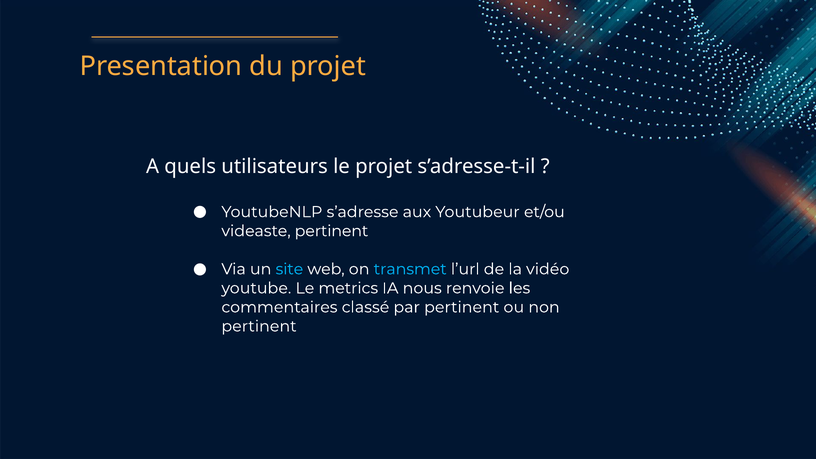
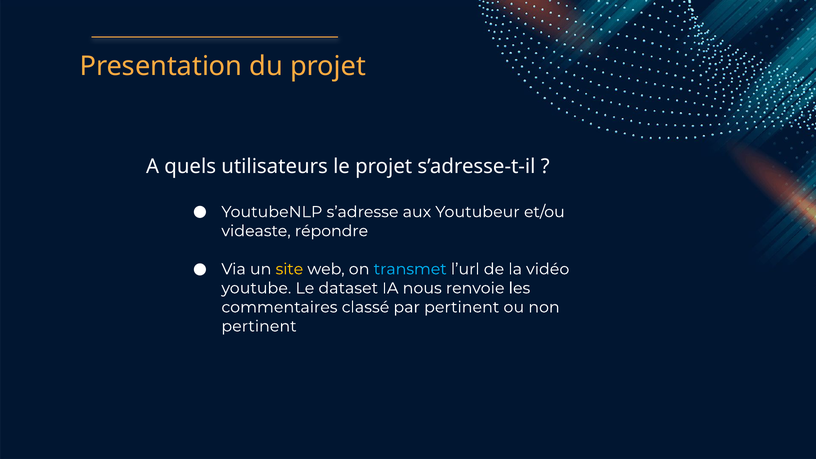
videaste pertinent: pertinent -> répondre (331, 231)
site colour: light blue -> yellow (289, 269)
metrics: metrics -> dataset (348, 288)
